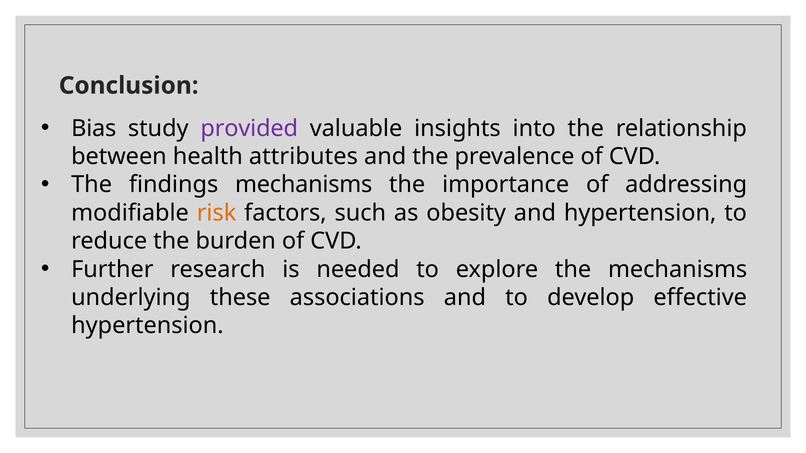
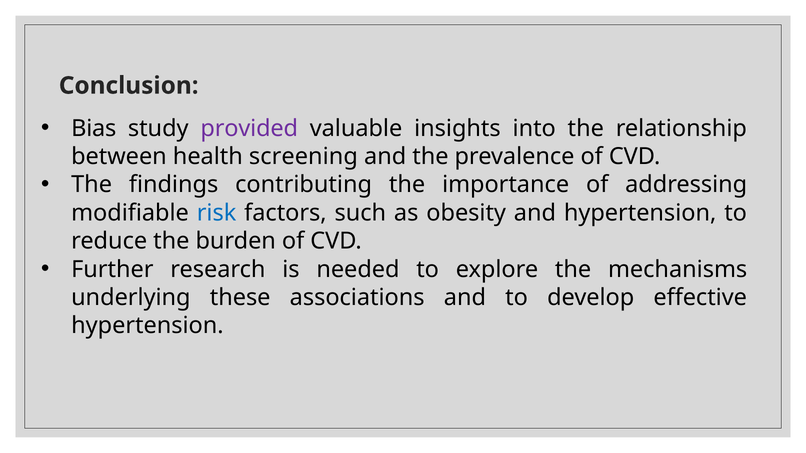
attributes: attributes -> screening (303, 157)
findings mechanisms: mechanisms -> contributing (304, 185)
risk colour: orange -> blue (217, 213)
